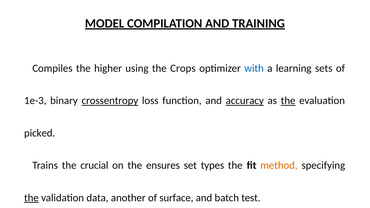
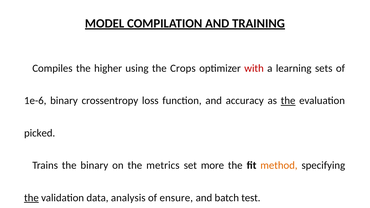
with colour: blue -> red (254, 68)
1e-3: 1e-3 -> 1e-6 (35, 101)
crossentropy underline: present -> none (110, 101)
accuracy underline: present -> none (245, 101)
the crucial: crucial -> binary (94, 166)
ensures: ensures -> metrics (163, 166)
types: types -> more (212, 166)
another: another -> analysis (128, 198)
surface: surface -> ensure (176, 198)
